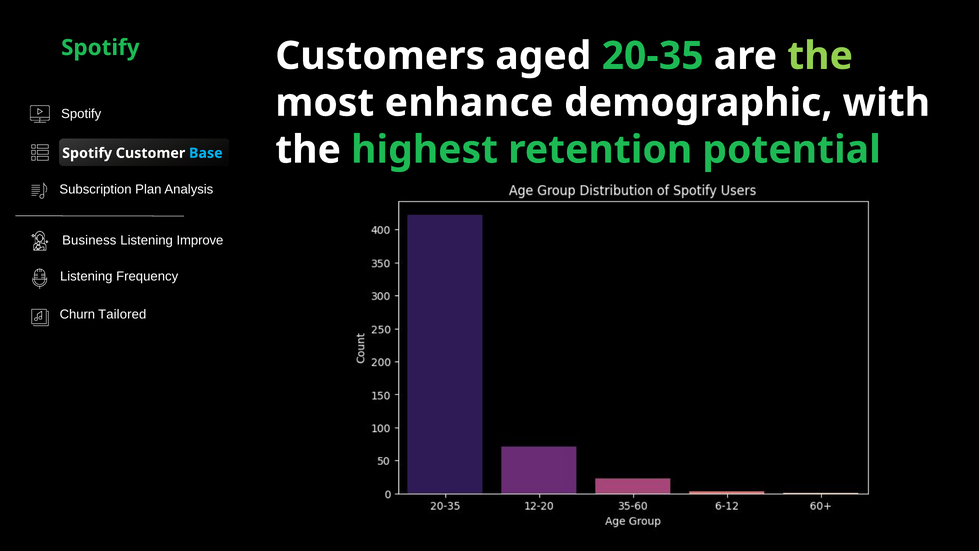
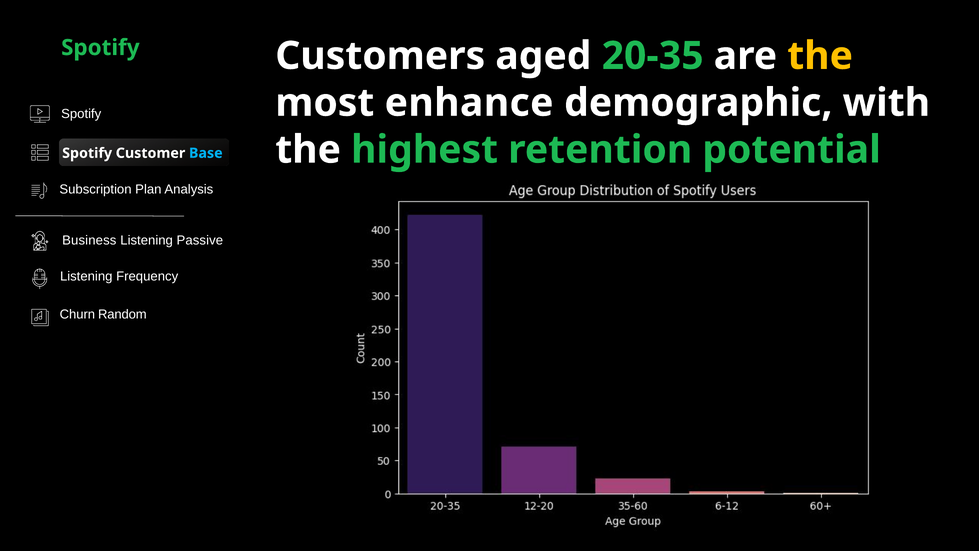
the colour: light green -> yellow (820, 56)
Improve: Improve -> Passive (200, 240)
Tailored: Tailored -> Random (122, 314)
